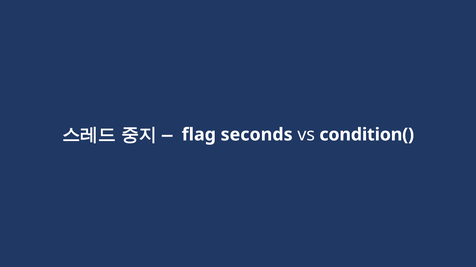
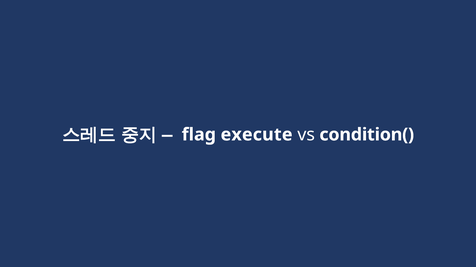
seconds: seconds -> execute (257, 135)
